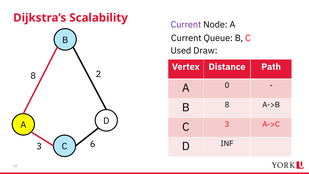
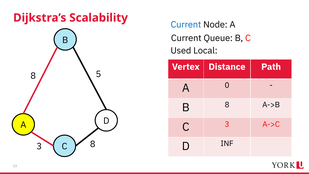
Current colour: purple -> blue (186, 25)
Draw: Draw -> Local (205, 51)
2: 2 -> 5 (98, 74)
3 6: 6 -> 8 (93, 144)
